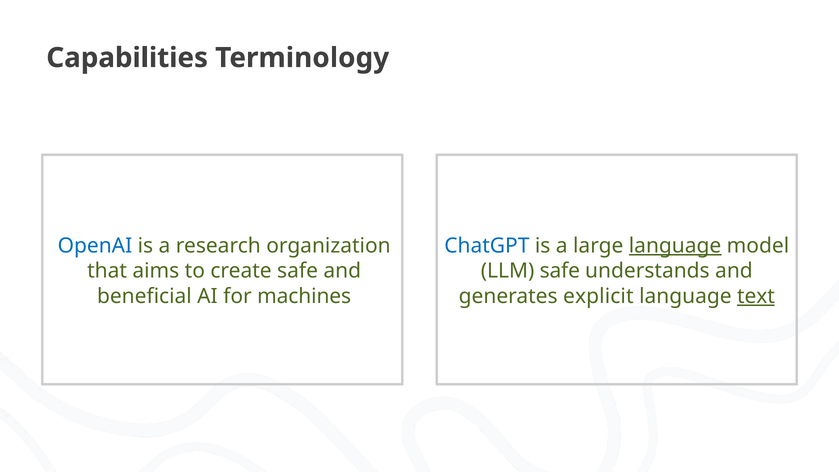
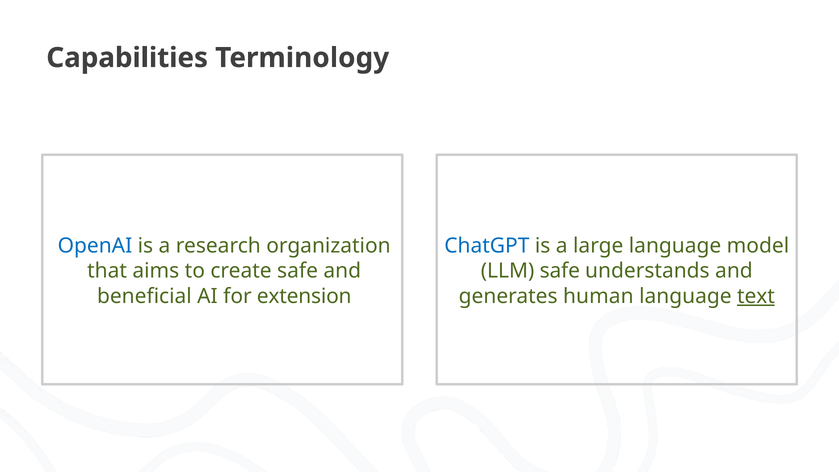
language underline: present -> none (675, 246)
machines: machines -> extension (304, 296)
explicit: explicit -> human (598, 296)
